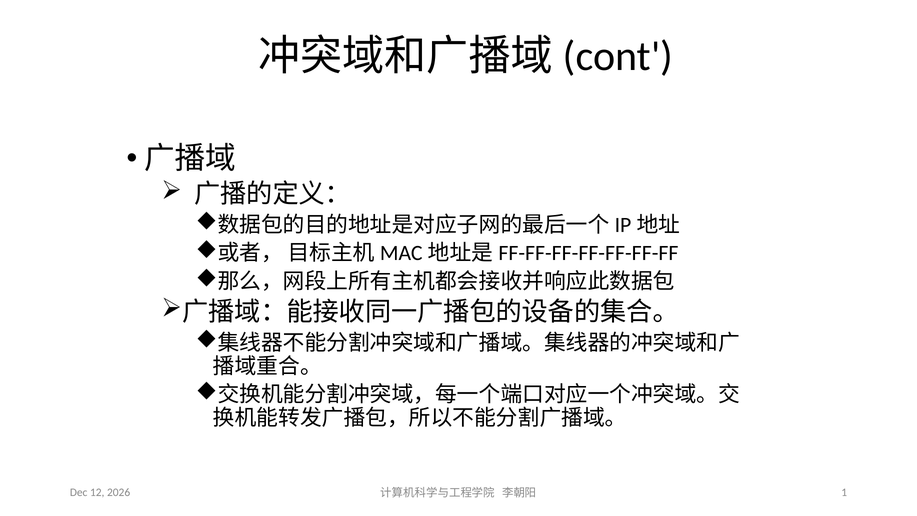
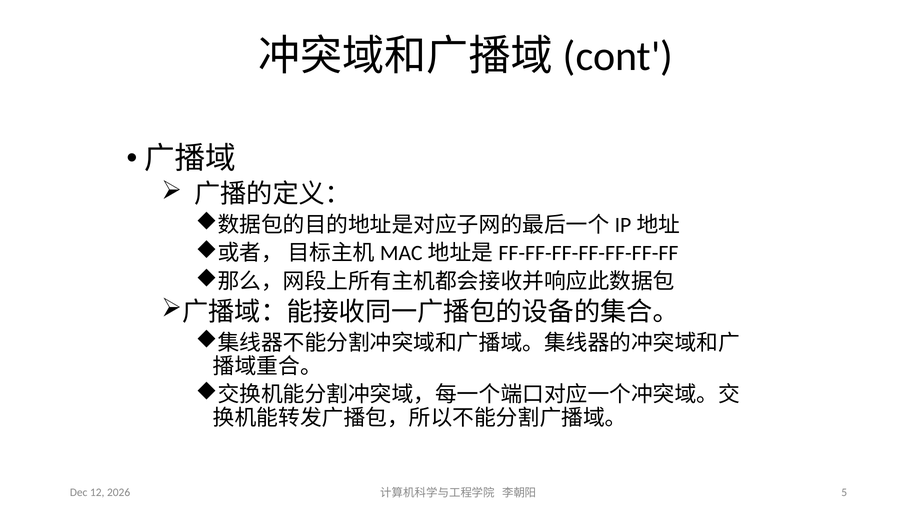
1: 1 -> 5 (844, 492)
